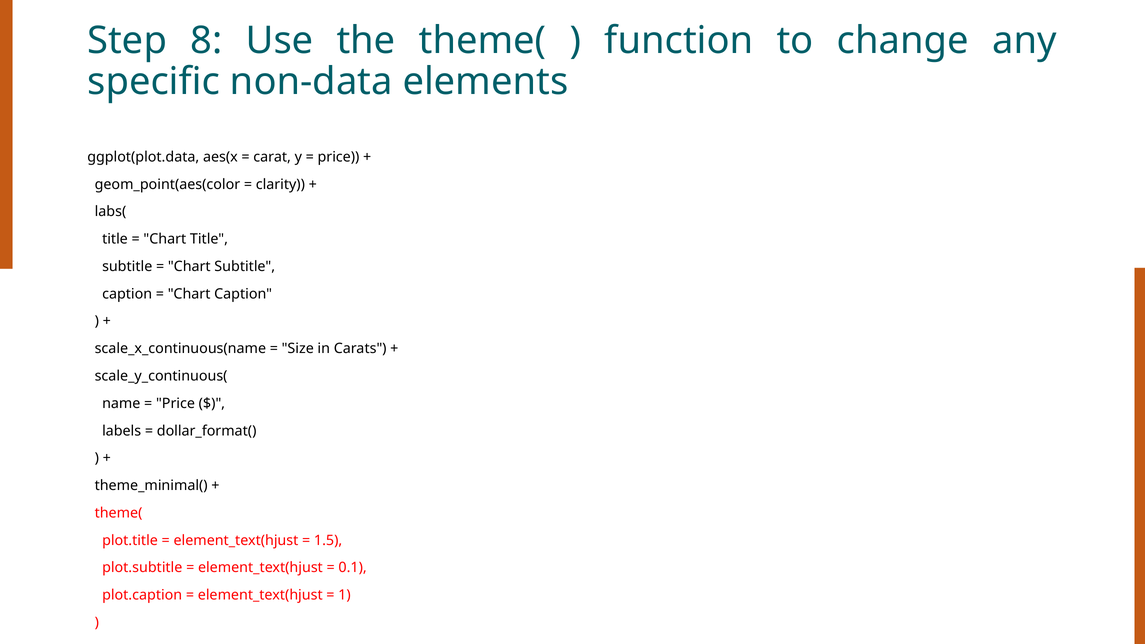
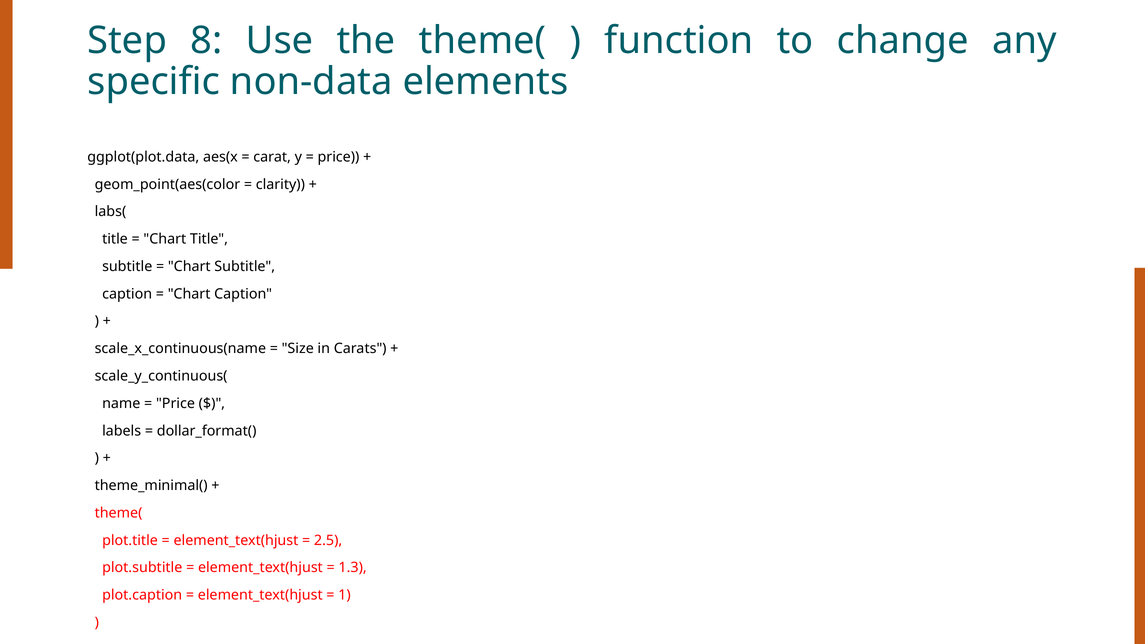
1.5: 1.5 -> 2.5 (328, 540)
0.1: 0.1 -> 1.3 (353, 568)
